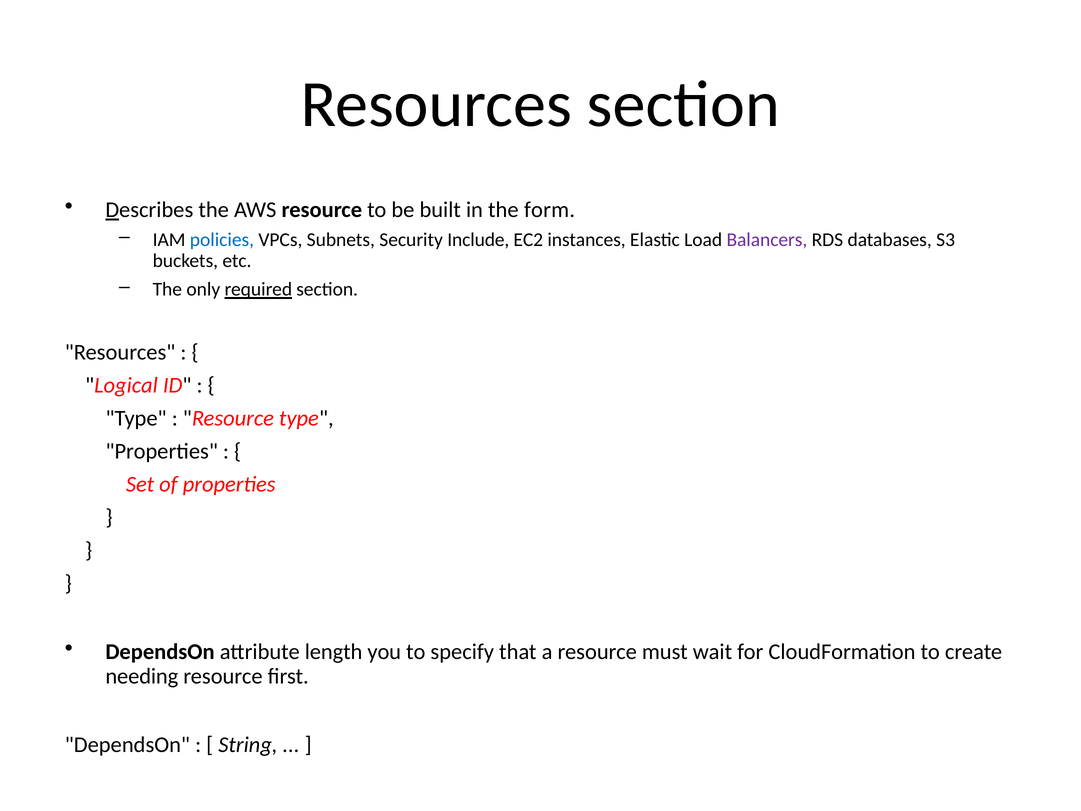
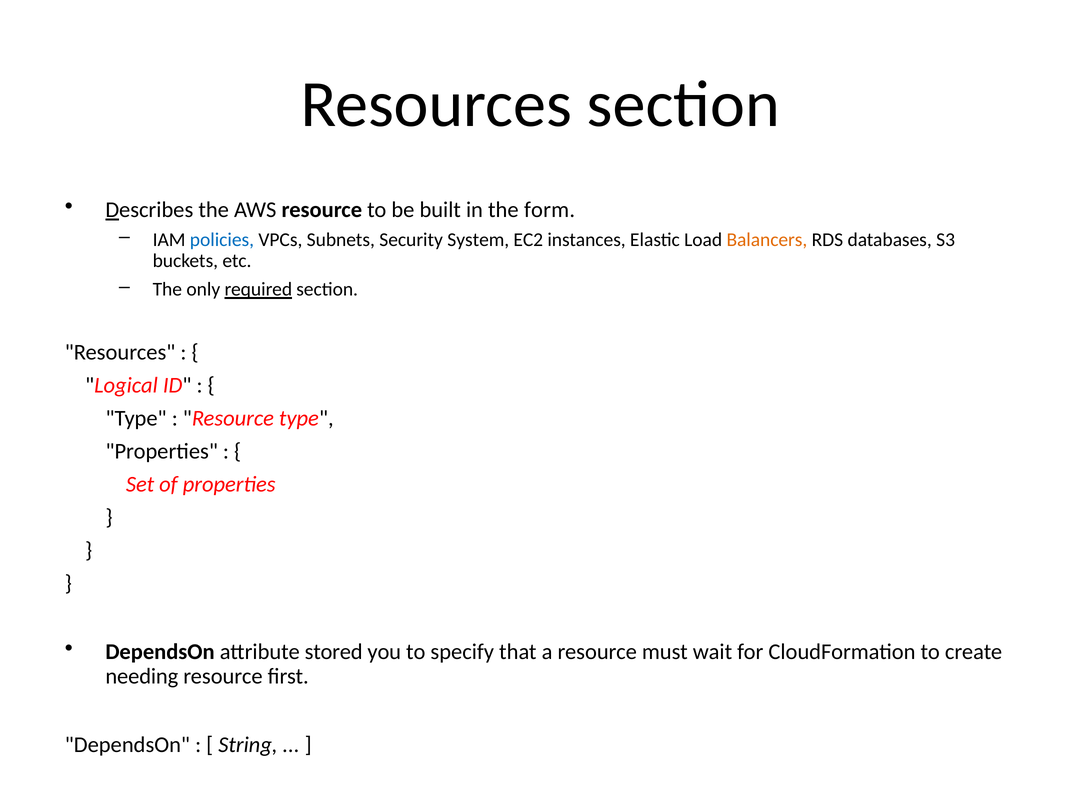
Include: Include -> System (478, 240)
Balancers colour: purple -> orange (767, 240)
length: length -> stored (334, 652)
